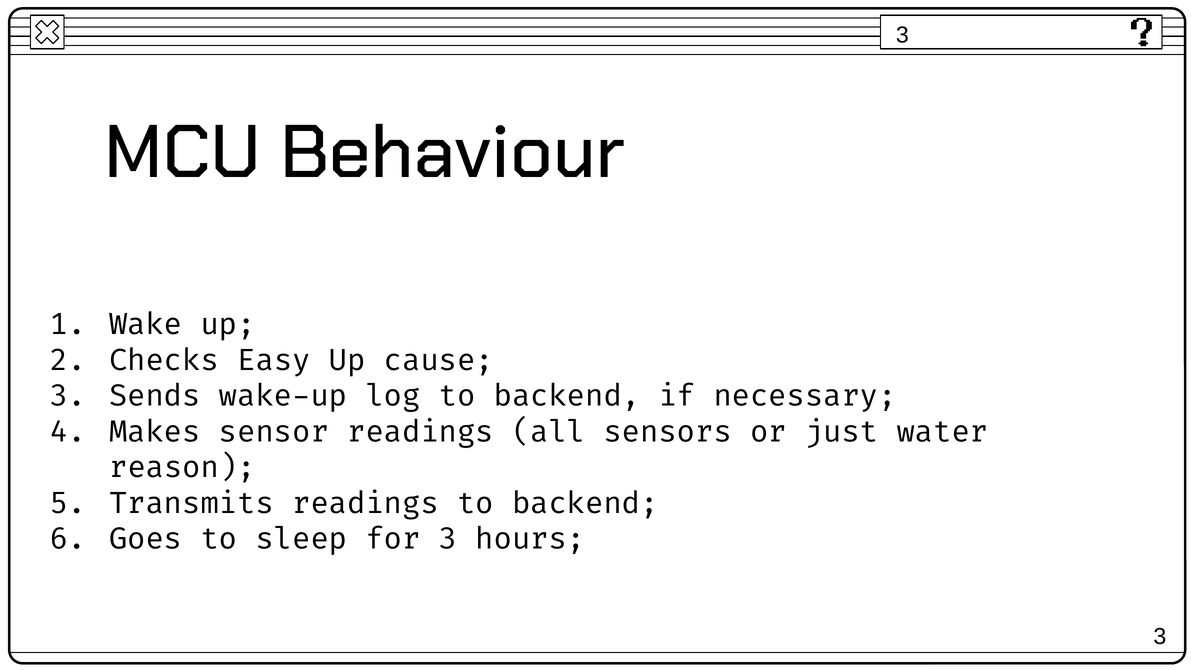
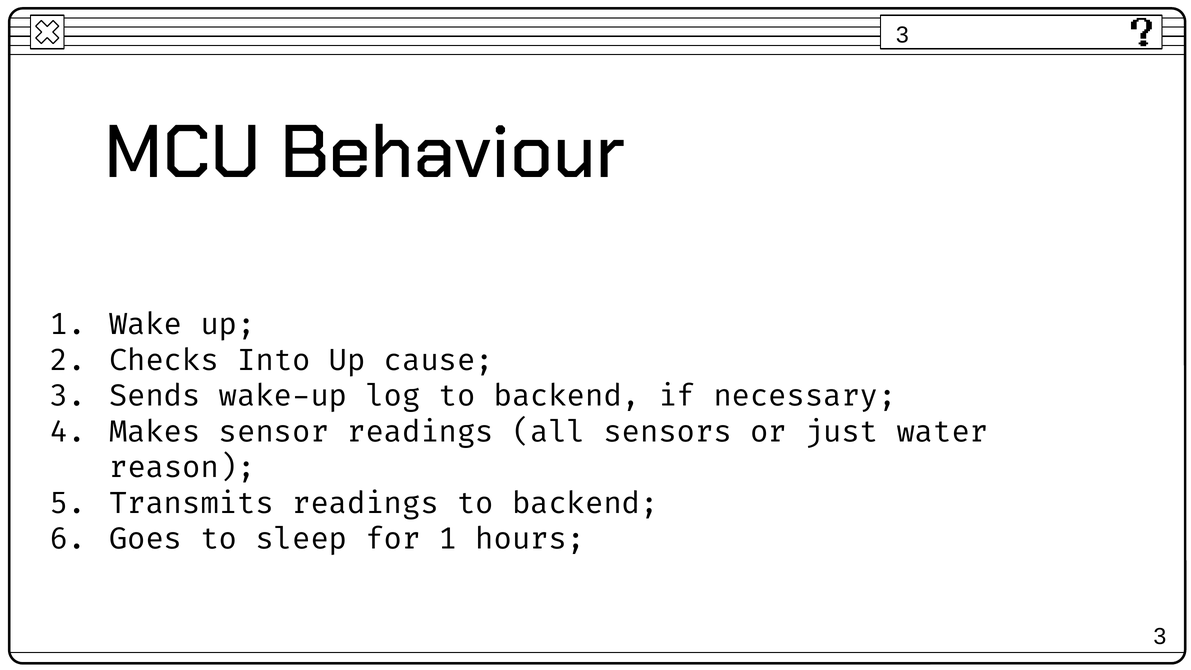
Easy: Easy -> Into (274, 360)
for 3: 3 -> 1 (448, 539)
